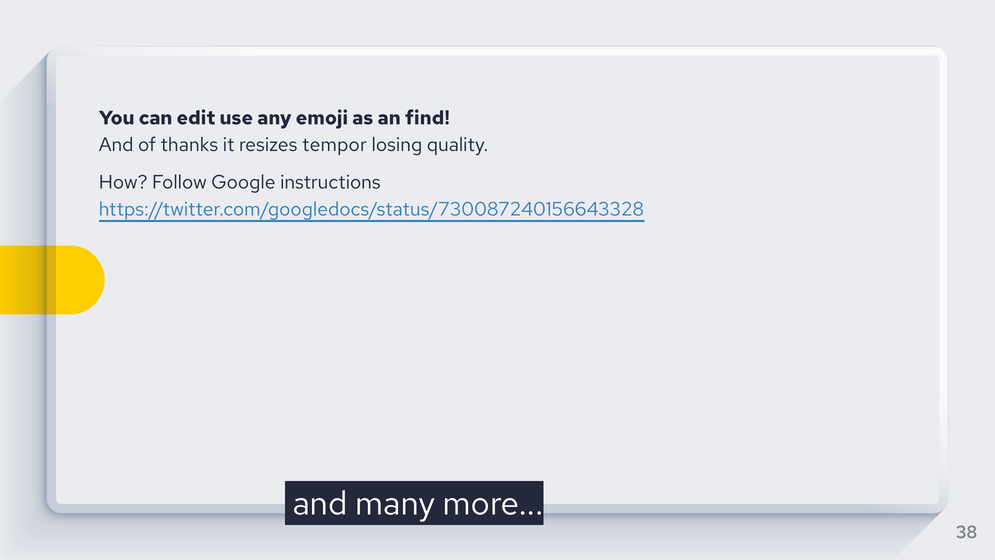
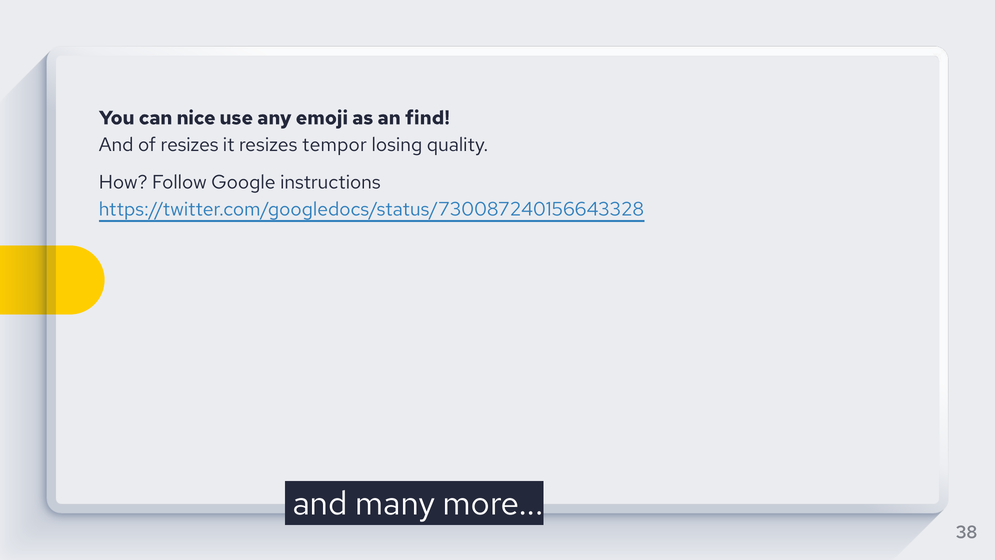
edit: edit -> nice (196, 118)
of thanks: thanks -> resizes (190, 145)
